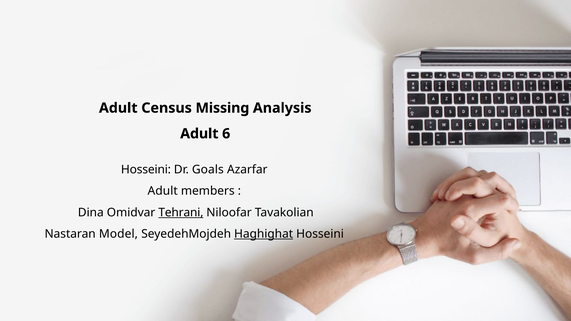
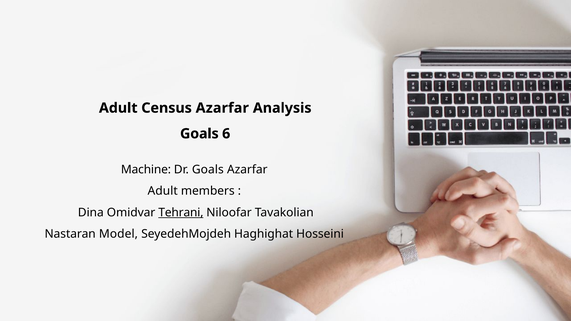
Census Missing: Missing -> Azarfar (222, 108)
Adult: Adult -> Goals (199, 134)
Hosseini: Hosseini -> Machine (146, 170)
Haghighat underline: present -> none (264, 234)
